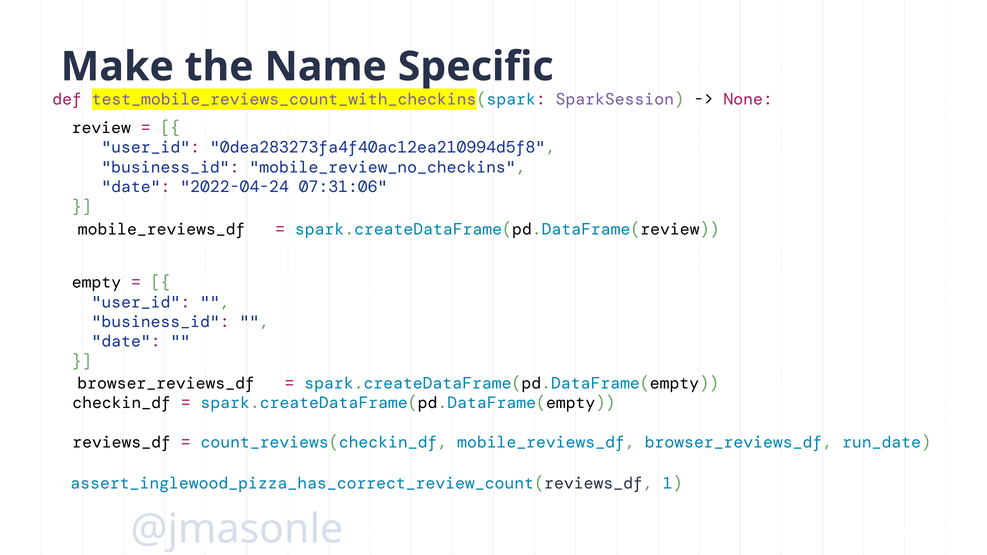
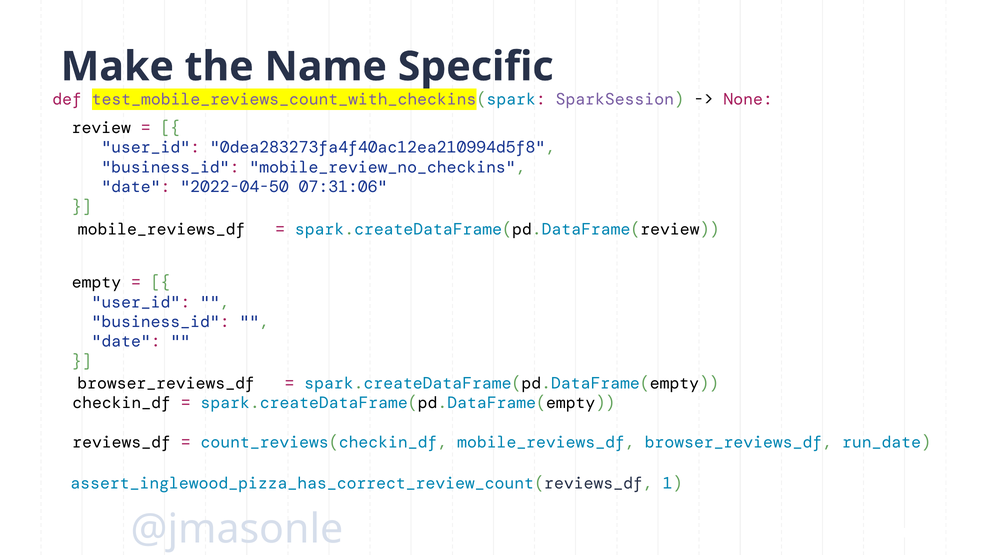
2022-04-24: 2022-04-24 -> 2022-04-50 (235, 187)
